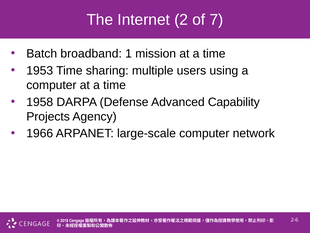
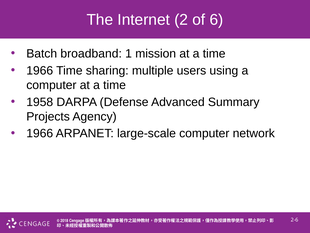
7: 7 -> 6 (216, 20)
1953: 1953 -> 1966 (40, 70)
Capability: Capability -> Summary (234, 102)
